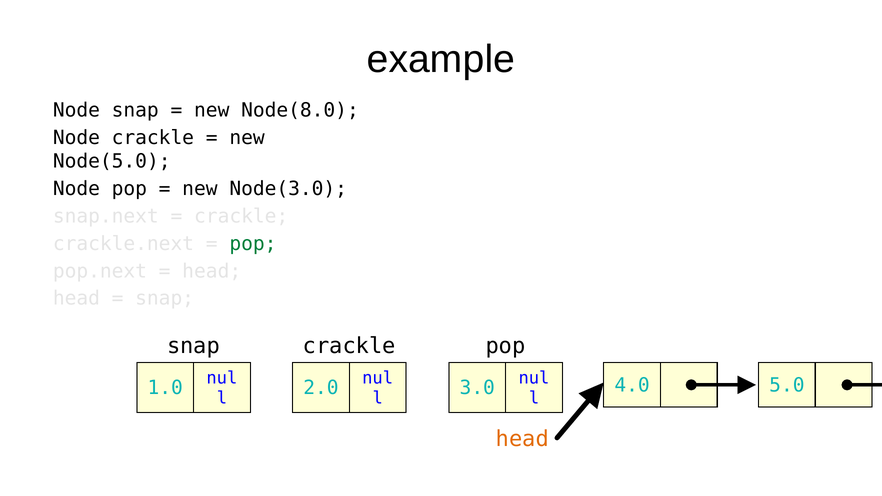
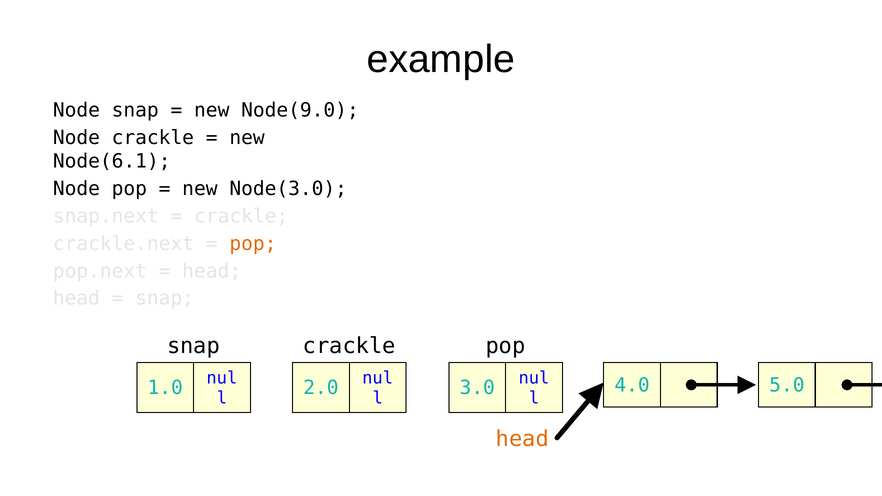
Node(8.0: Node(8.0 -> Node(9.0 (300, 110)
Node(5.0: Node(5.0 -> Node(6.1 (112, 161)
pop colour: green -> orange (253, 244)
